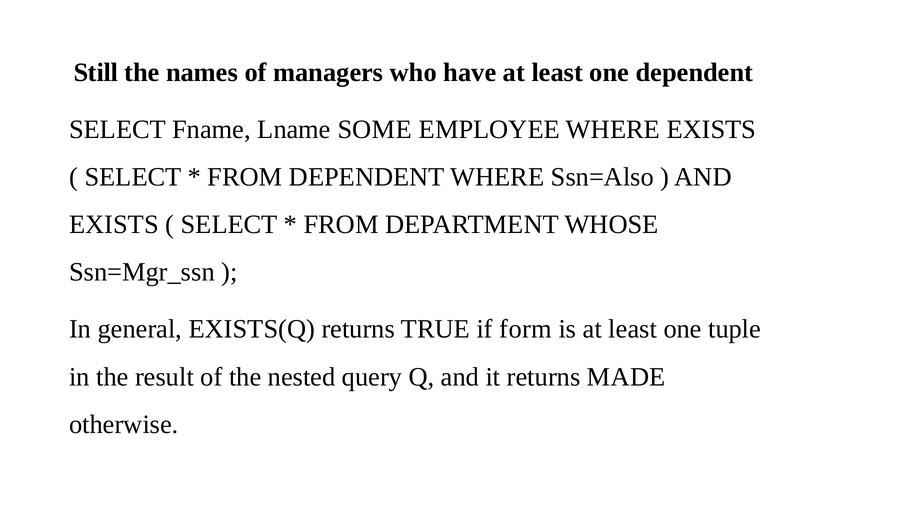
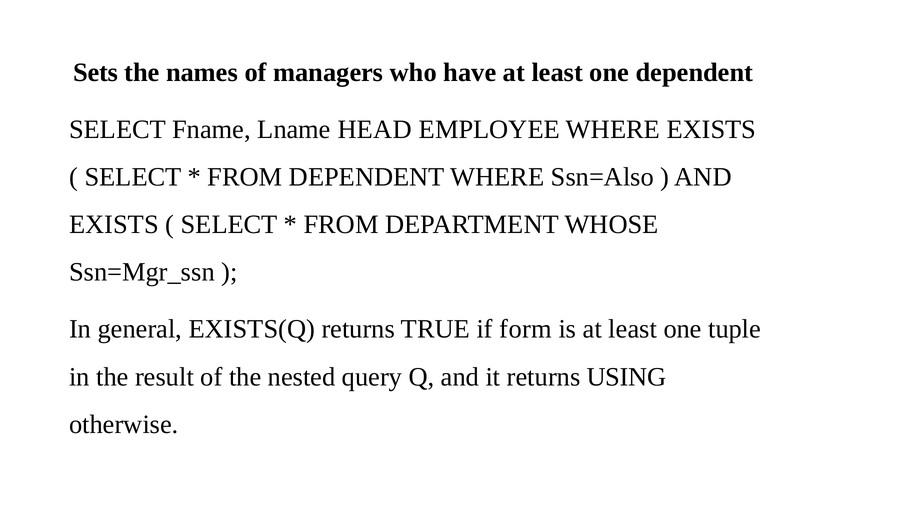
Still: Still -> Sets (96, 72)
SOME: SOME -> HEAD (375, 129)
MADE: MADE -> USING (626, 377)
